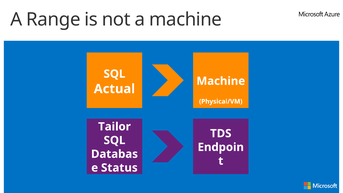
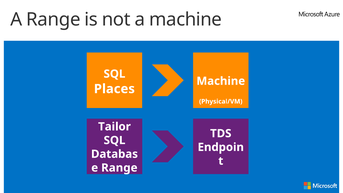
Actual: Actual -> Places (114, 89)
Status: Status -> Range (119, 168)
